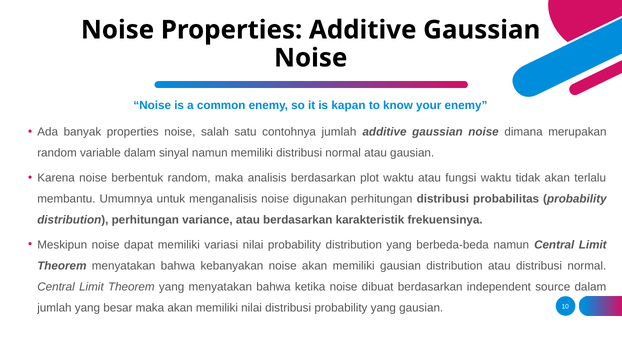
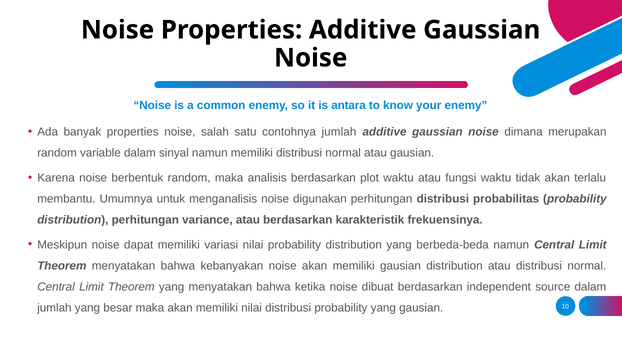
kapan: kapan -> antara (349, 105)
